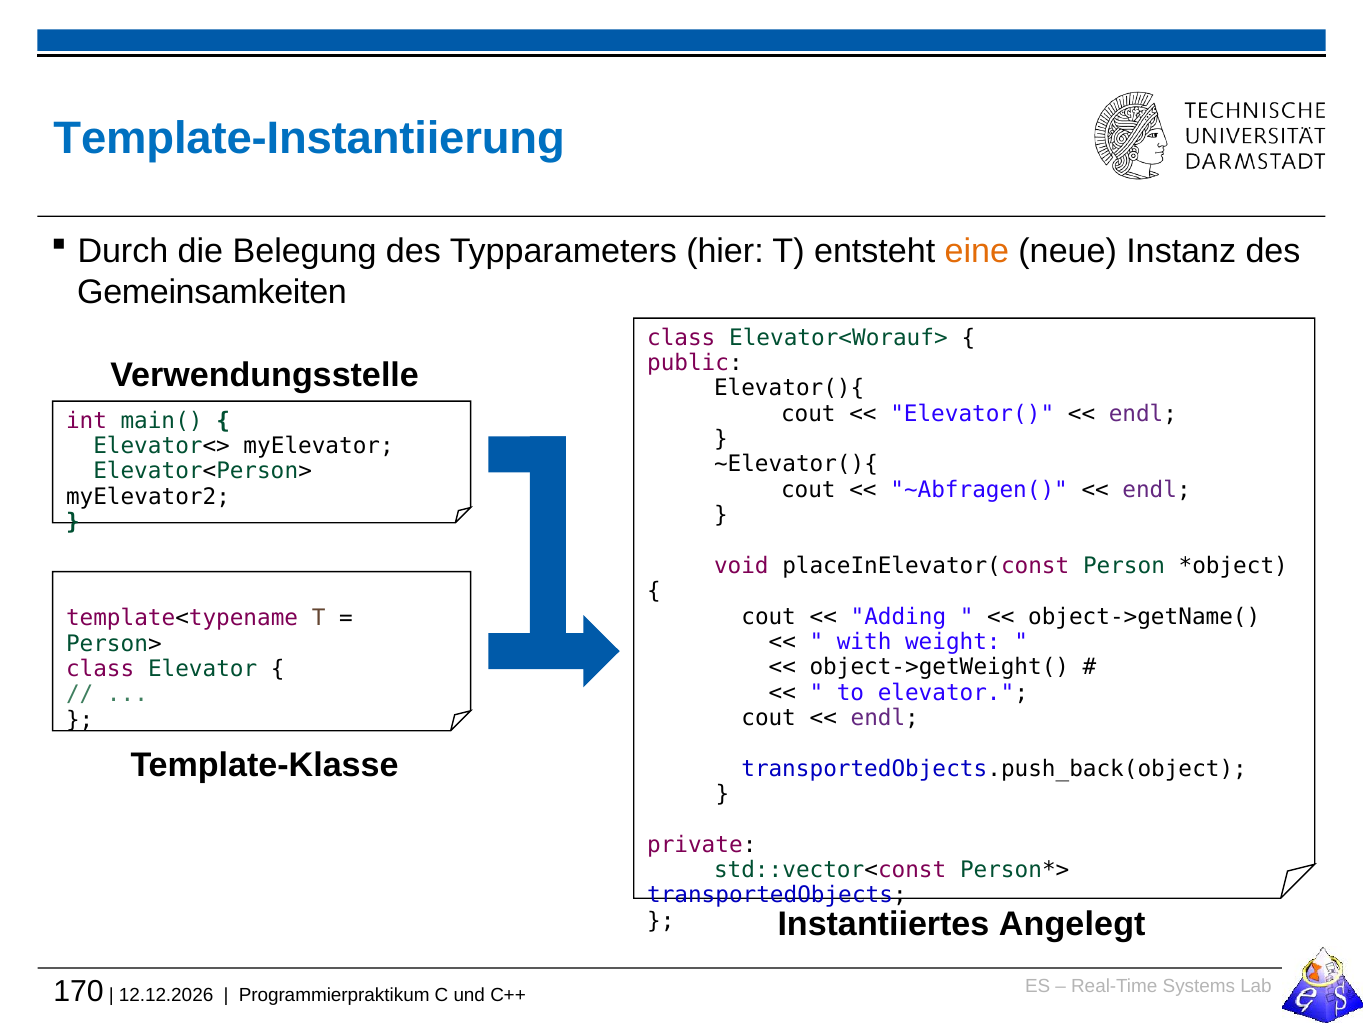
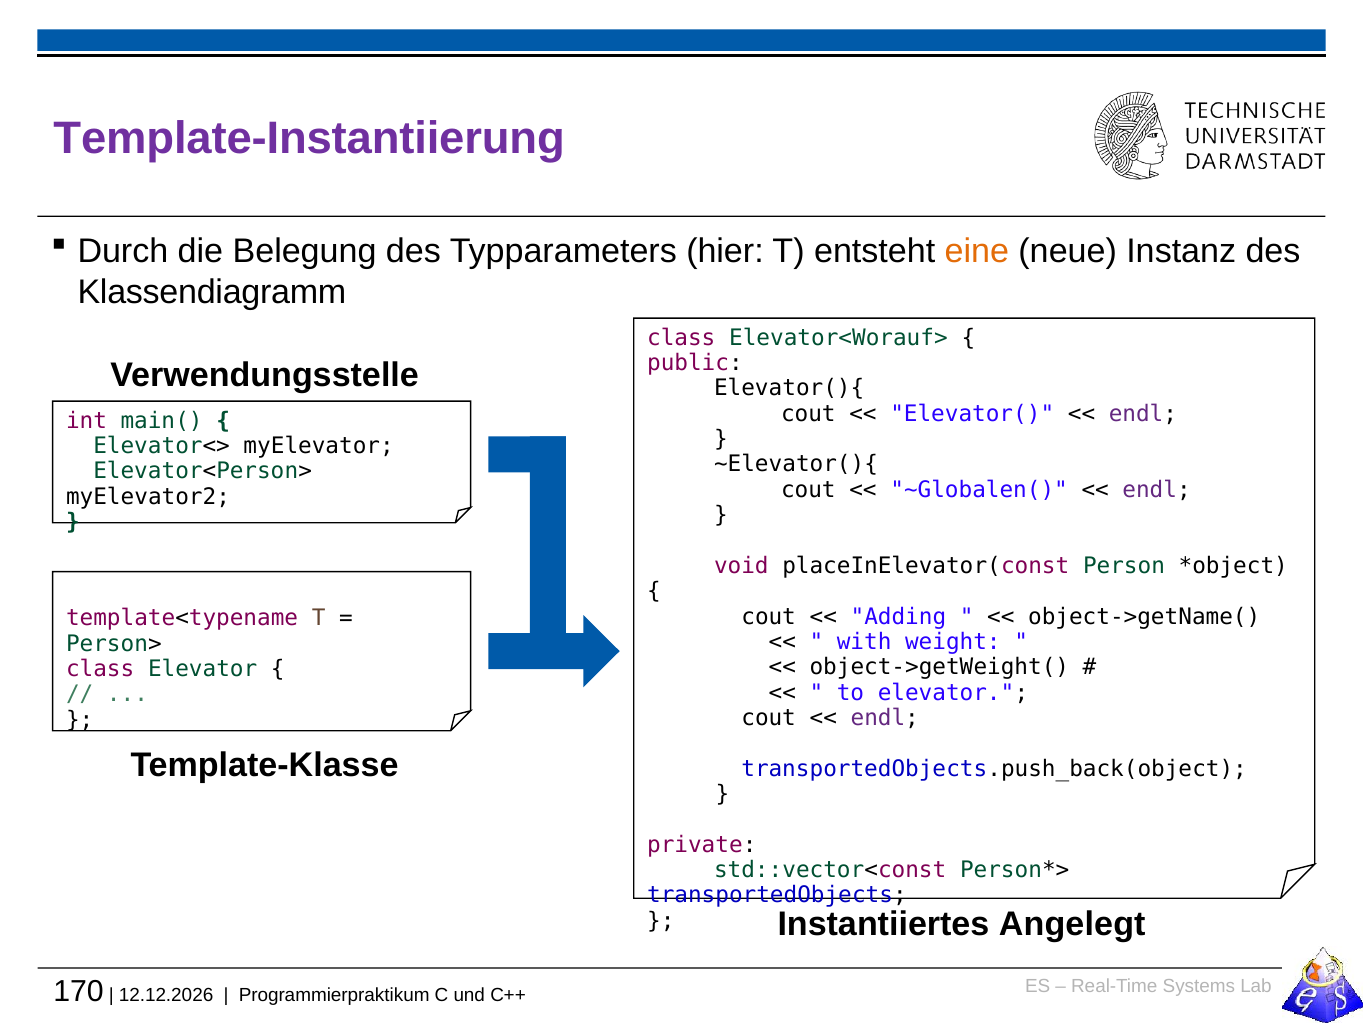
Template-Instantiierung colour: blue -> purple (309, 138)
Gemeinsamkeiten: Gemeinsamkeiten -> Klassendiagramm (212, 292)
~Abfragen(: ~Abfragen( -> ~Globalen( (979, 489)
